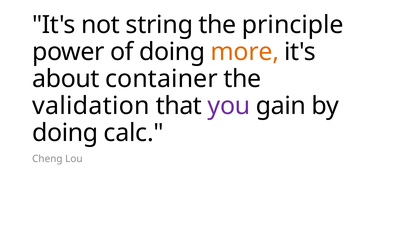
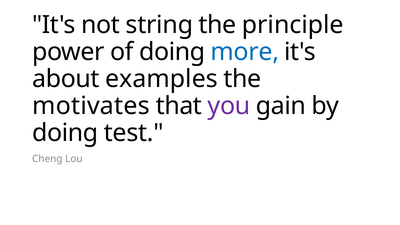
more colour: orange -> blue (245, 52)
container: container -> examples (161, 79)
validation: validation -> motivates (91, 106)
calc: calc -> test (134, 133)
